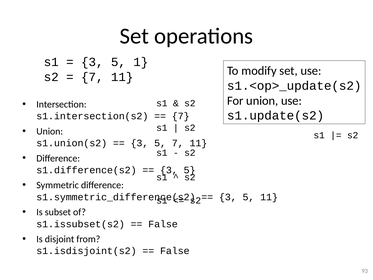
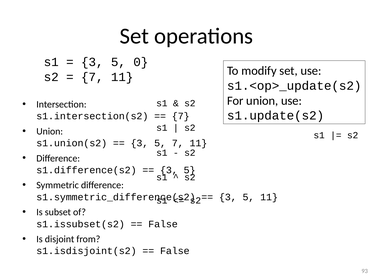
1: 1 -> 0 (141, 62)
